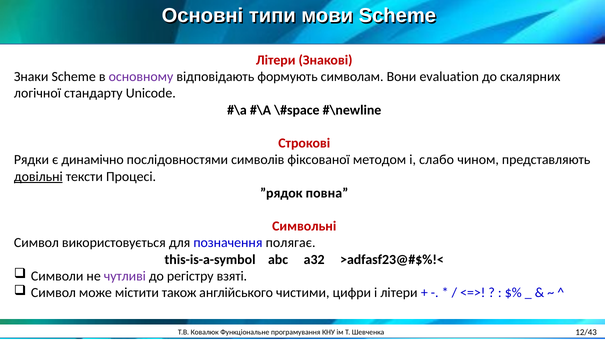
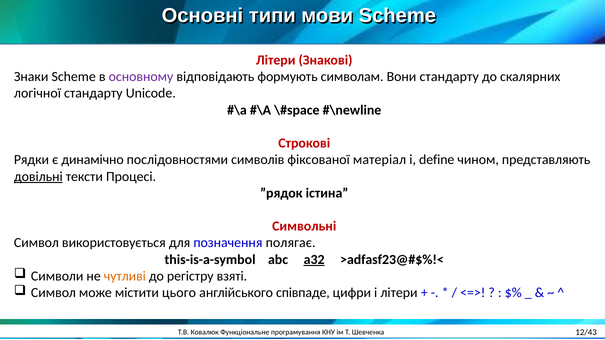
Вони evaluation: evaluation -> стандарту (449, 77)
методом: методом -> матеріал (380, 160)
слабо: слабо -> define (437, 160)
повна: повна -> істина (327, 193)
a32 underline: none -> present (314, 260)
чутливі colour: purple -> orange (125, 276)
також: також -> цього (179, 293)
чистими: чистими -> співпаде (303, 293)
